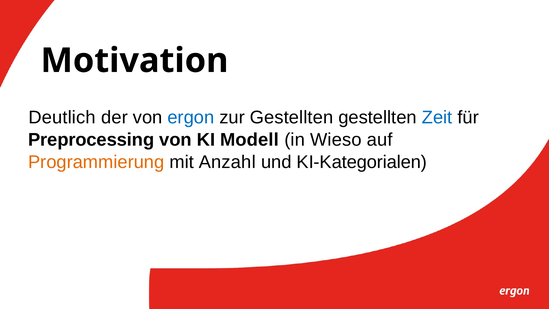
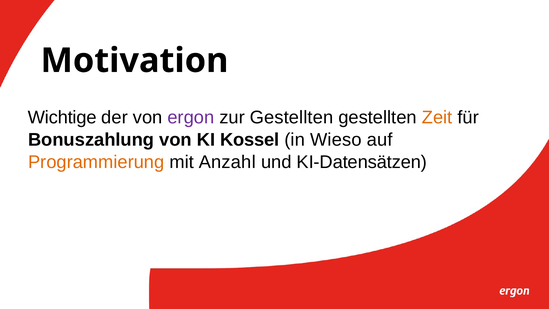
Deutlich: Deutlich -> Wichtige (62, 117)
ergon colour: blue -> purple (191, 117)
Zeit colour: blue -> orange (437, 117)
Preprocessing: Preprocessing -> Bonuszahlung (91, 140)
Modell: Modell -> Kossel (250, 140)
KI-Kategorialen: KI-Kategorialen -> KI-Datensätzen (362, 162)
